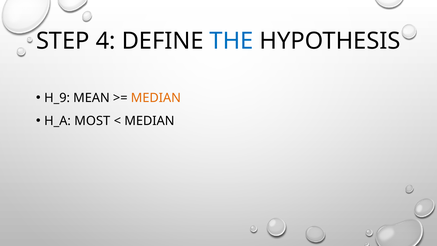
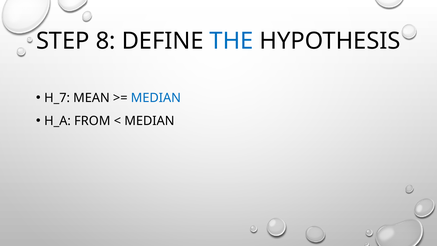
4: 4 -> 8 (106, 41)
H_9: H_9 -> H_7 (57, 98)
MEDIAN colour: orange -> blue (156, 98)
MOST: MOST -> FROM (92, 121)
